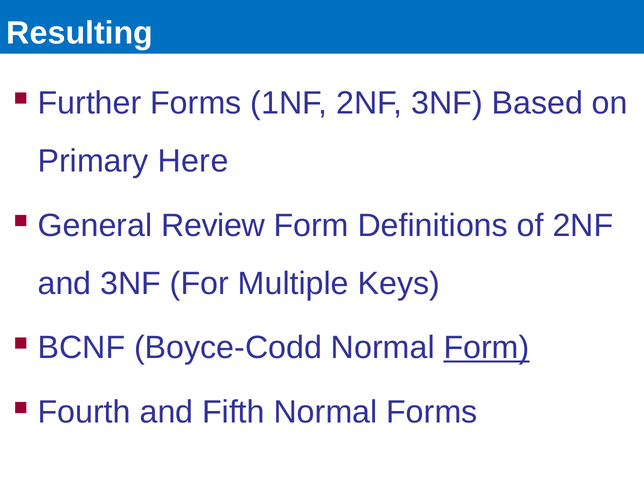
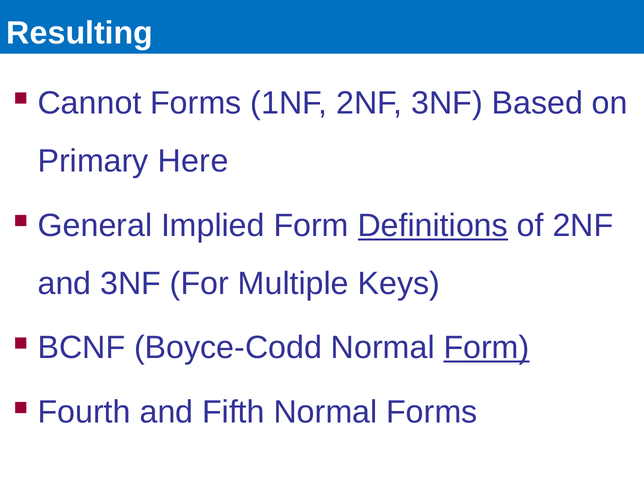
Further: Further -> Cannot (90, 103)
Review: Review -> Implied (213, 225)
Definitions underline: none -> present (433, 225)
